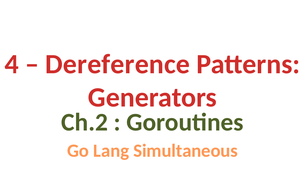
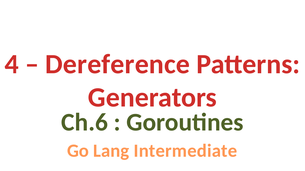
Ch.2: Ch.2 -> Ch.6 (85, 123)
Simultaneous: Simultaneous -> Intermediate (185, 151)
